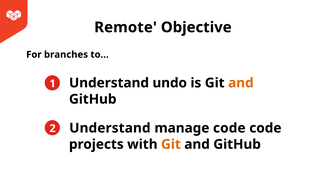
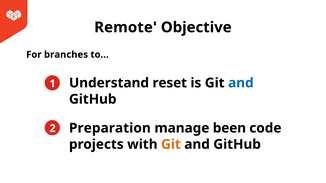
undo: undo -> reset (170, 83)
and colour: orange -> blue (241, 83)
2 Understand: Understand -> Preparation (110, 128)
manage code: code -> been (229, 128)
